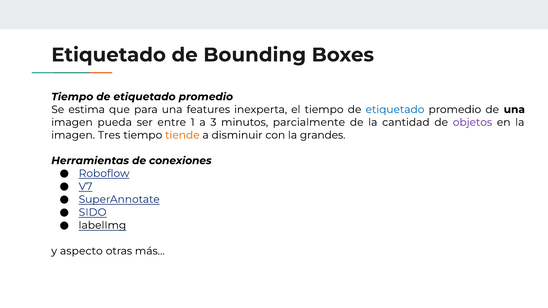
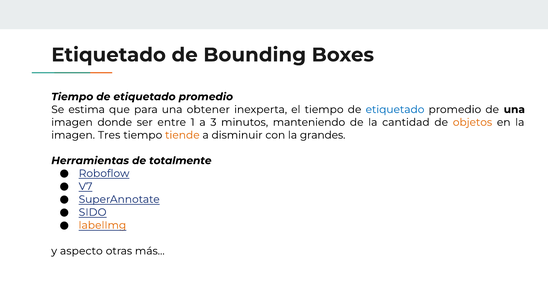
features: features -> obtener (208, 110)
pueda: pueda -> donde (115, 122)
parcialmente: parcialmente -> manteniendo (309, 122)
objetos colour: purple -> orange (472, 122)
conexiones: conexiones -> totalmente (180, 161)
labelImg colour: black -> orange (102, 225)
